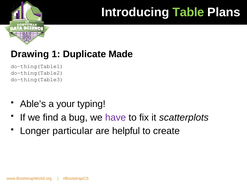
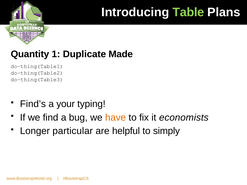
Drawing: Drawing -> Quantity (30, 54)
Able’s: Able’s -> Find’s (33, 104)
have colour: purple -> orange (116, 118)
scatterplots: scatterplots -> economists (184, 118)
create: create -> simply (166, 131)
